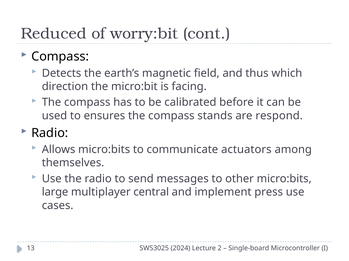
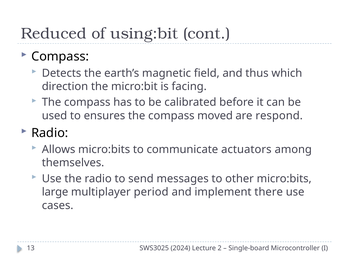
worry:bit: worry:bit -> using:bit (144, 34)
stands: stands -> moved (215, 116)
central: central -> period (151, 193)
press: press -> there (269, 193)
